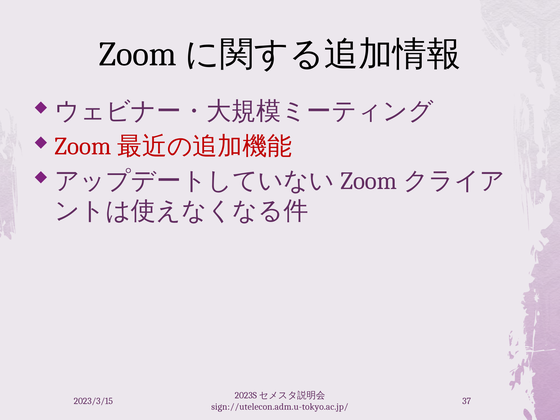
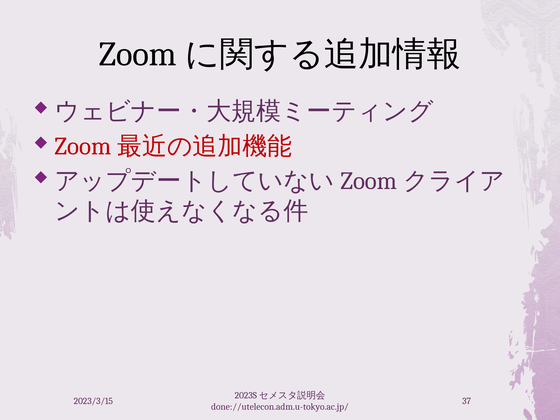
sign://utelecon.adm.u-tokyo.ac.jp/: sign://utelecon.adm.u-tokyo.ac.jp/ -> done://utelecon.adm.u-tokyo.ac.jp/ (280, 407)
